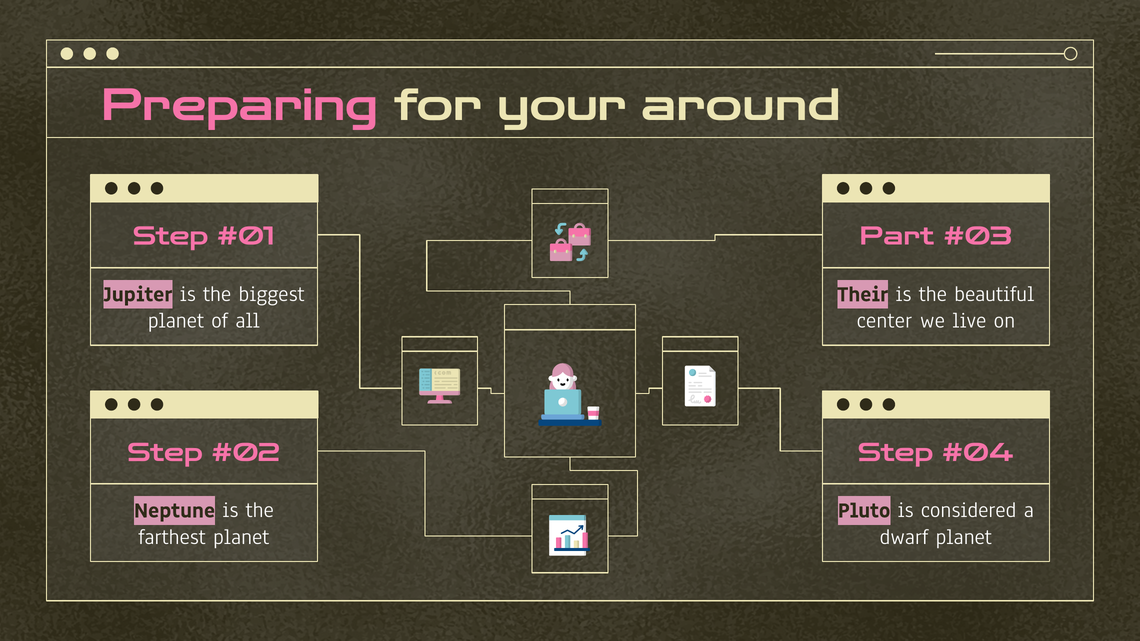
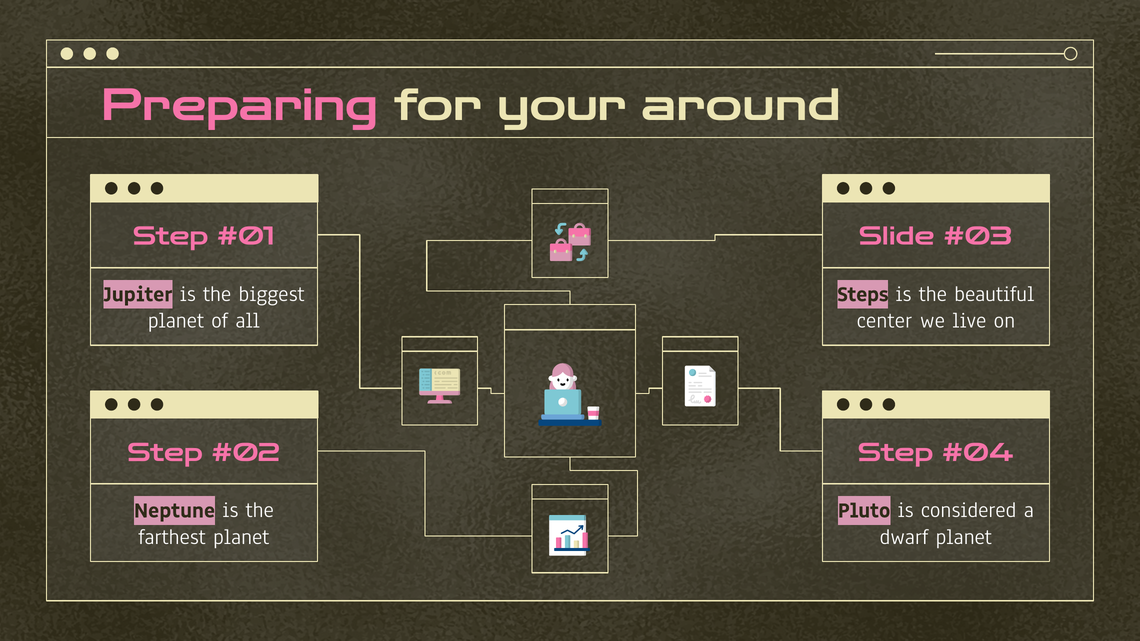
Part: Part -> Slide (897, 237)
Their: Their -> Steps (863, 294)
